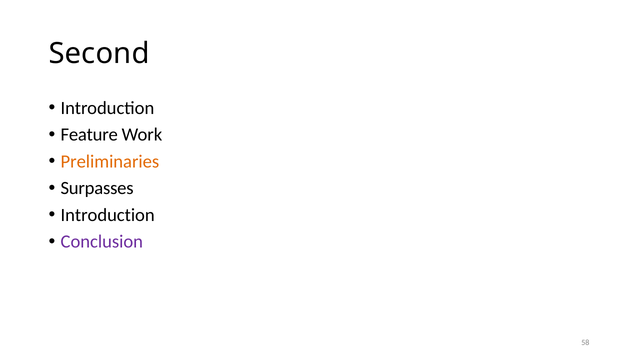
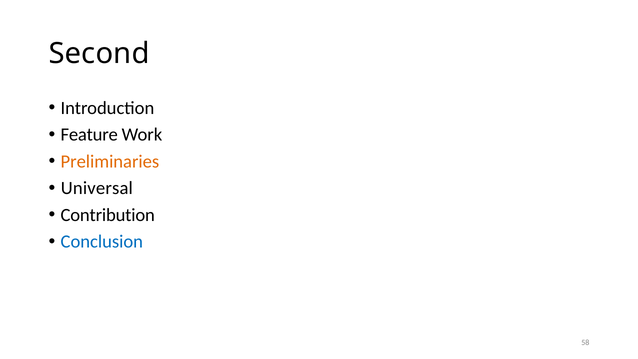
Surpasses: Surpasses -> Universal (97, 188)
Introduction: Introduction -> Contribution (108, 215)
Conclusion colour: purple -> blue (102, 242)
